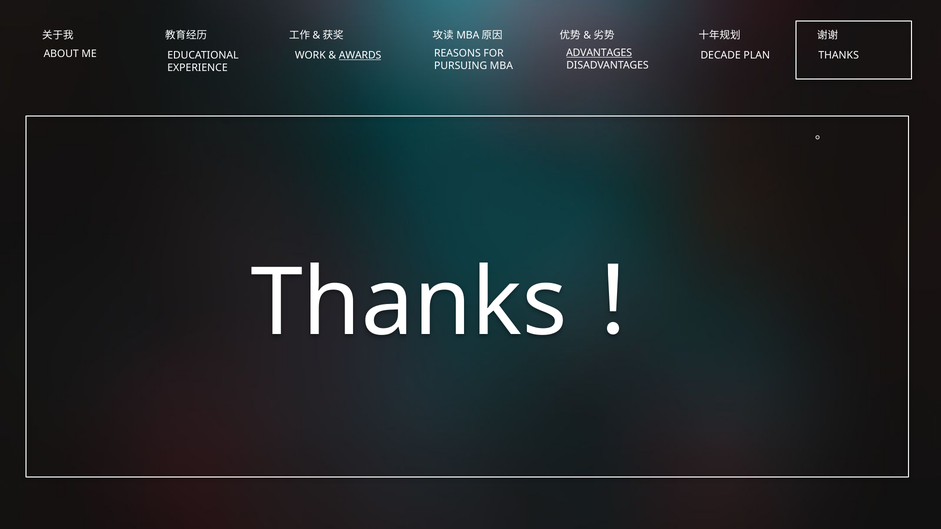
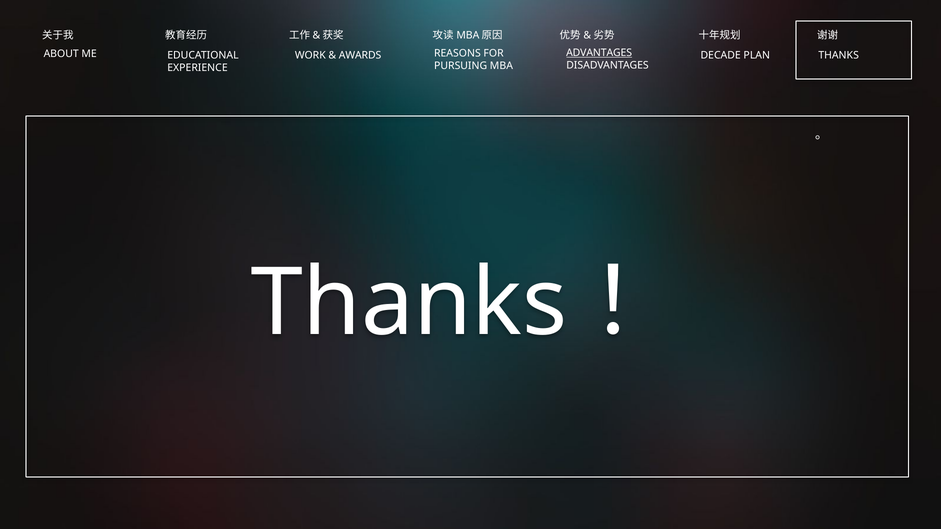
AWARDS underline: present -> none (360, 55)
